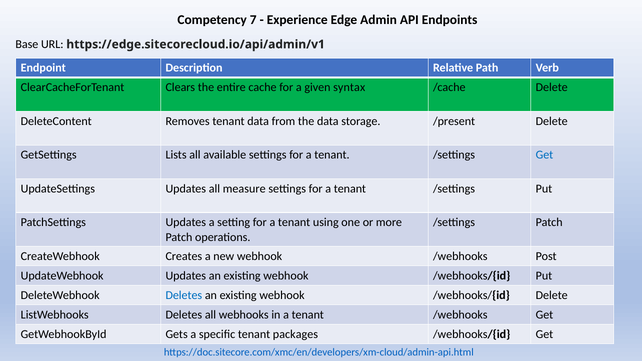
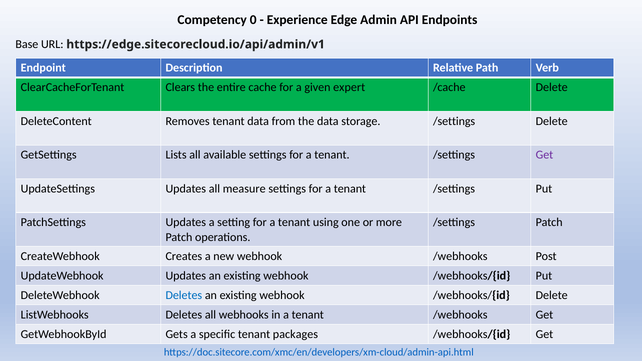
7: 7 -> 0 (253, 20)
syntax: syntax -> expert (349, 88)
storage /present: /present -> /settings (454, 121)
Get colour: blue -> purple (544, 155)
